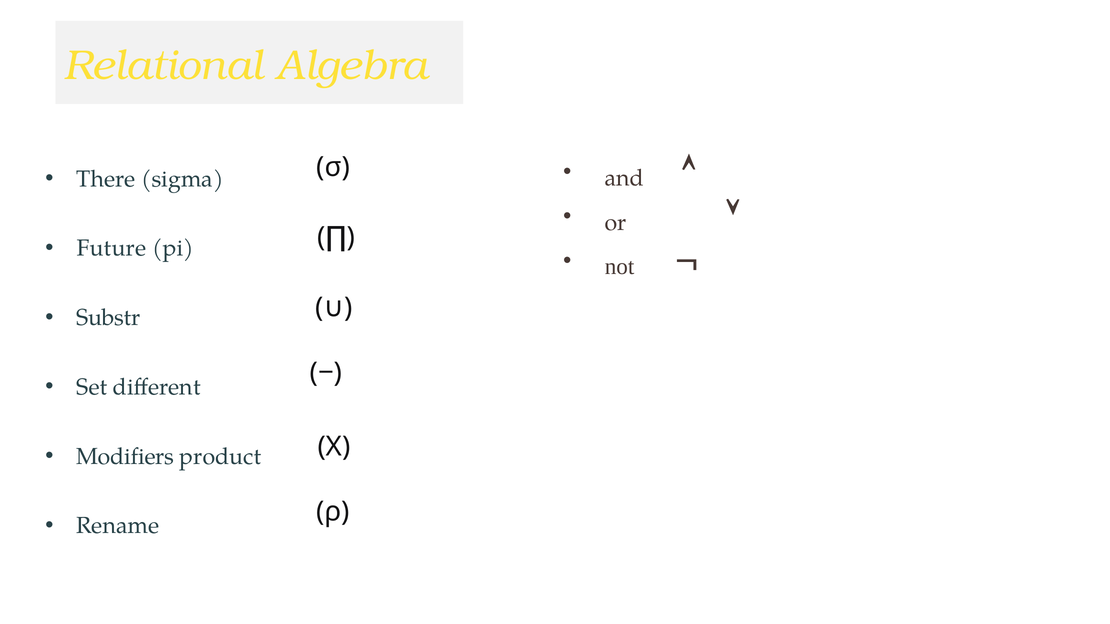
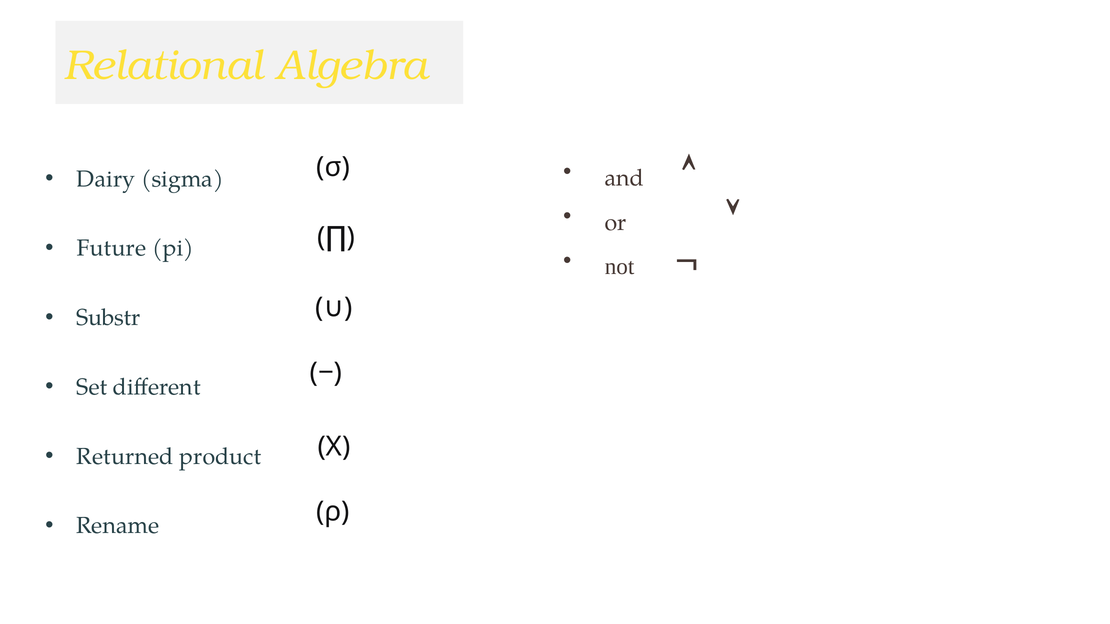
There: There -> Dairy (106, 179)
Modifiers: Modifiers -> Returned (125, 457)
